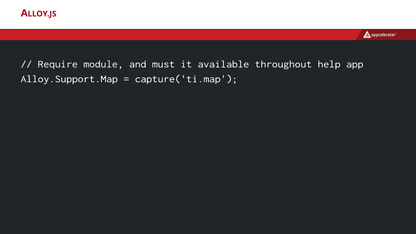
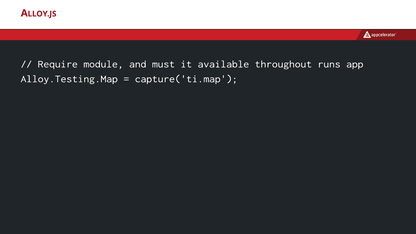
help: help -> runs (329, 64)
Alloy.Support.Map: Alloy.Support.Map -> Alloy.Testing.Map (69, 79)
